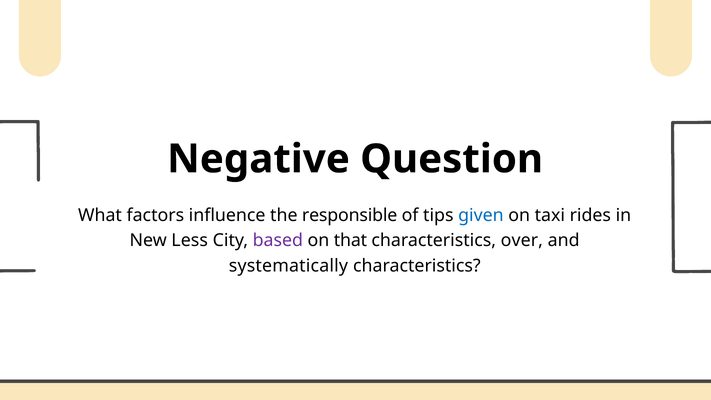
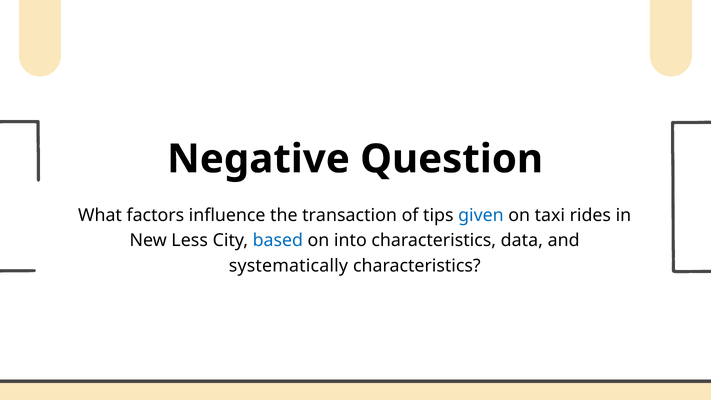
responsible: responsible -> transaction (350, 215)
based colour: purple -> blue (278, 240)
that: that -> into (350, 240)
over: over -> data (522, 240)
